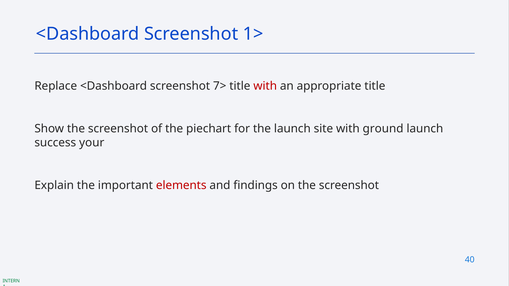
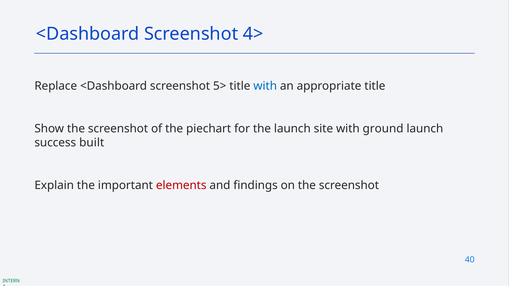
1>: 1> -> 4> (253, 34)
7>: 7> -> 5> (220, 86)
with colour: red -> blue (265, 86)
your: your -> built (92, 143)
